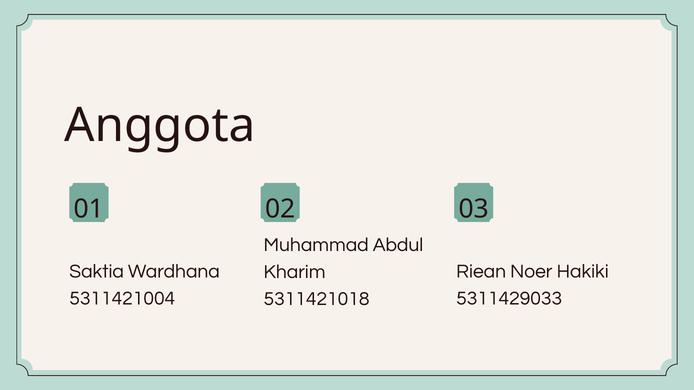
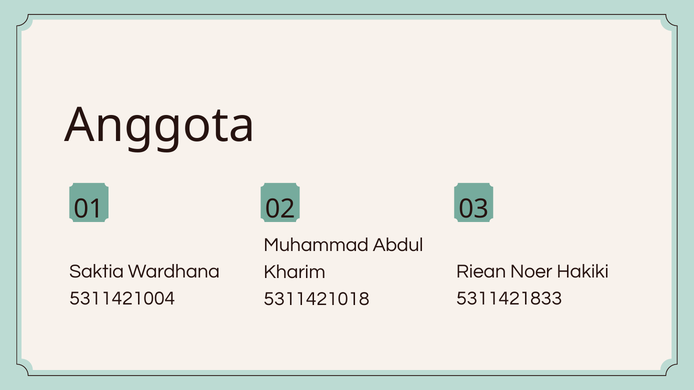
5311429033: 5311429033 -> 5311421833 (509, 299)
